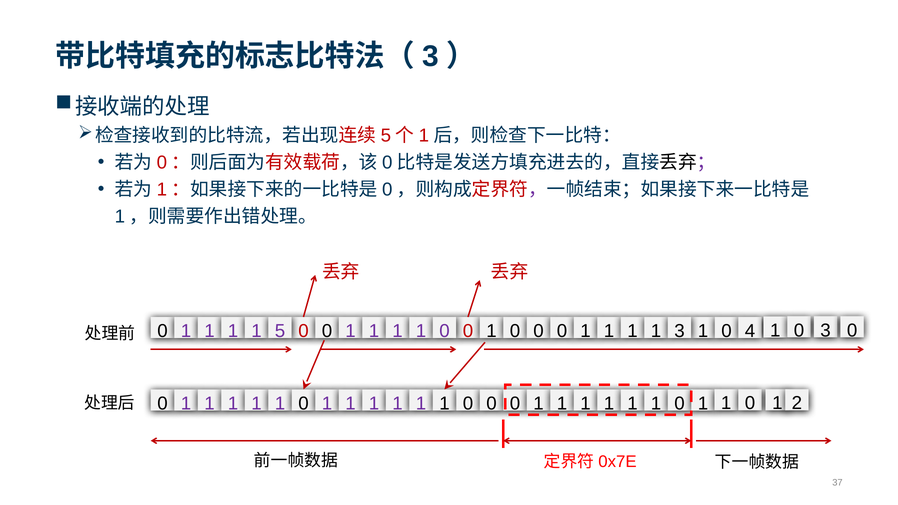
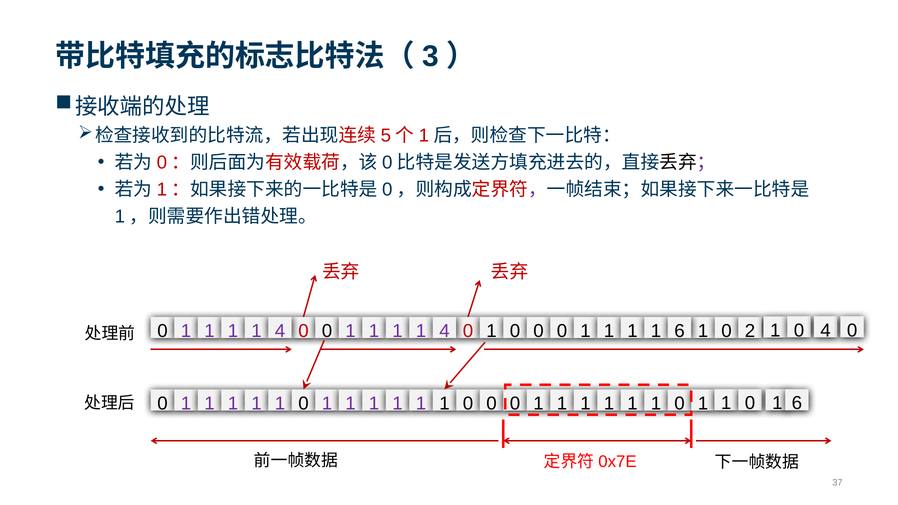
0 3: 3 -> 4 (826, 330)
5: 5 -> 4 (280, 331)
0: 0 -> 4 (444, 331)
3: 3 -> 6 (679, 331)
4: 4 -> 2 (750, 331)
2: 2 -> 6 (797, 403)
